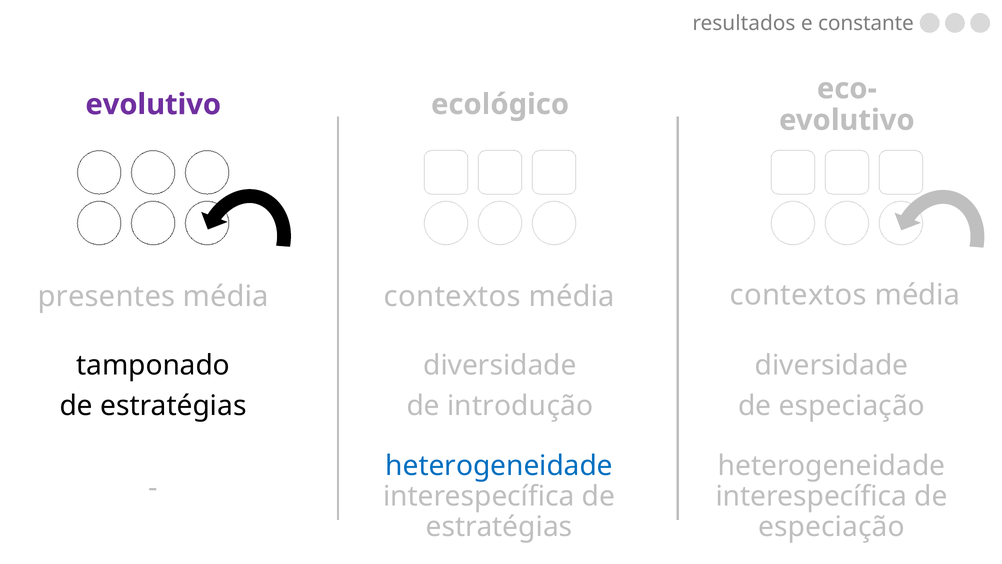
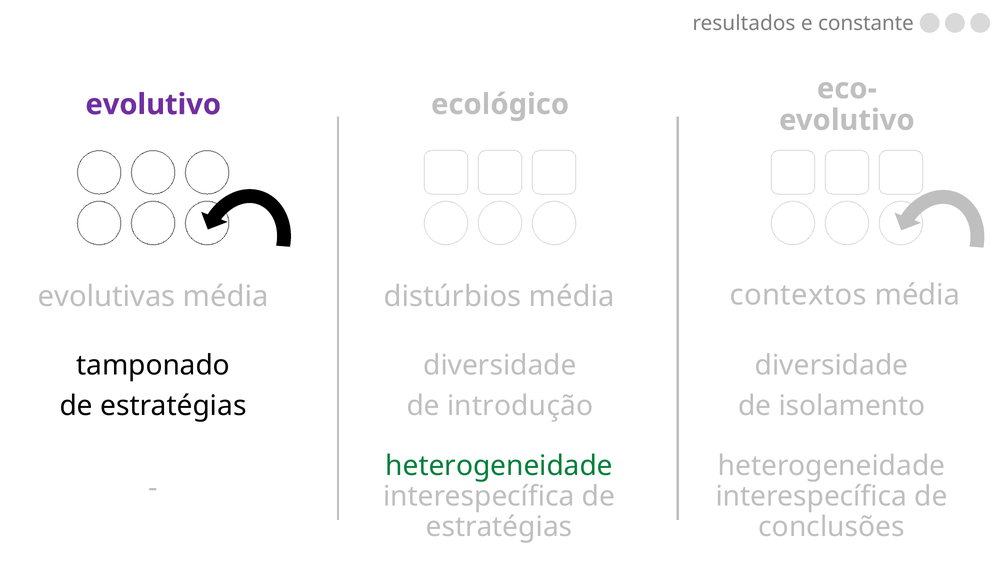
presentes: presentes -> evolutivas (107, 297)
contextos: contextos -> distúrbios (453, 297)
especiação: especiação -> isolamento (852, 406)
heterogeneidade colour: blue -> green (499, 466)
especiação: especiação -> conclusões (832, 527)
